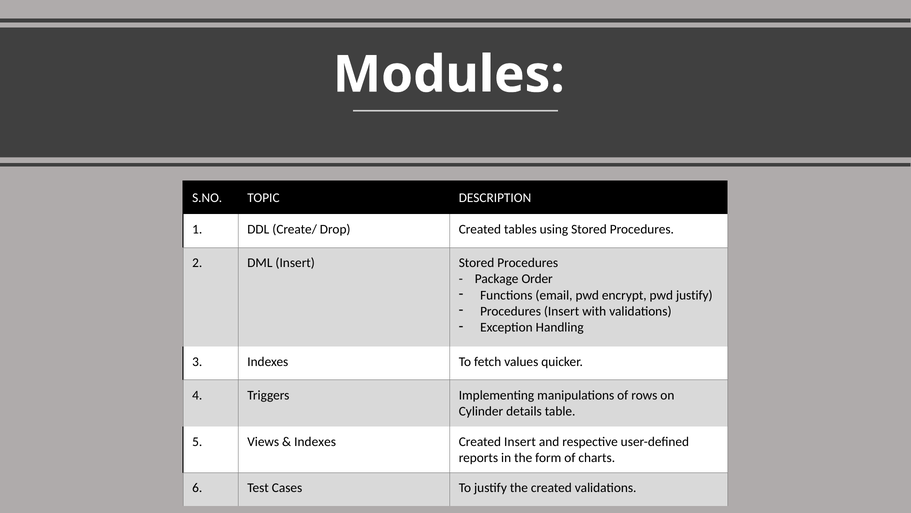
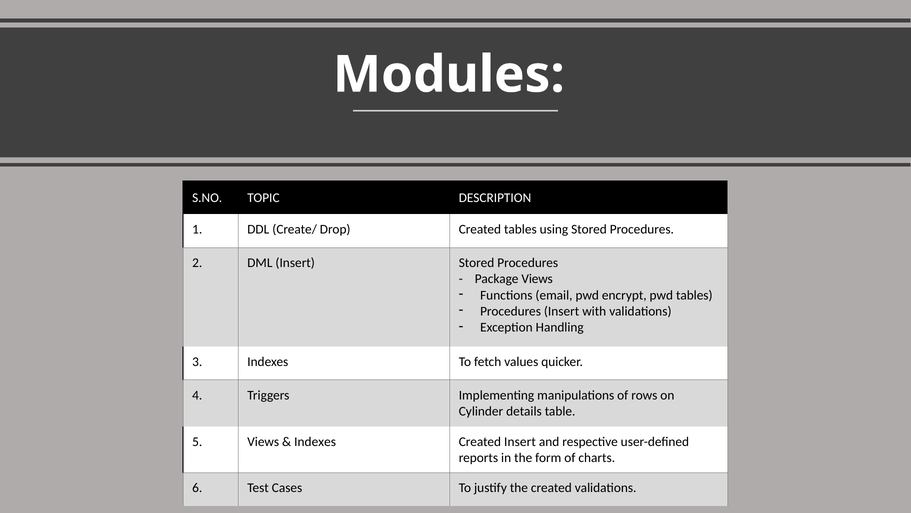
Package Order: Order -> Views (537, 279)
pwd justify: justify -> tables (694, 295)
